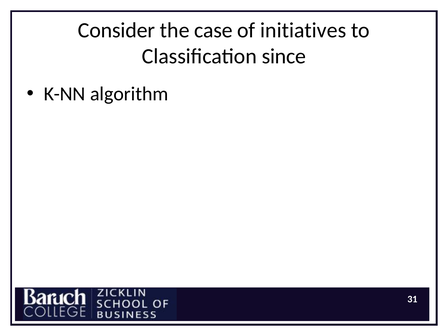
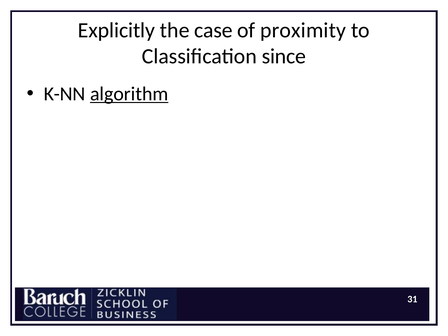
Consider: Consider -> Explicitly (117, 30)
initiatives: initiatives -> proximity (303, 30)
algorithm underline: none -> present (129, 94)
